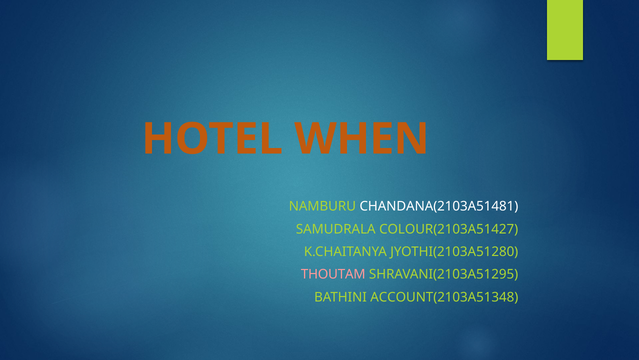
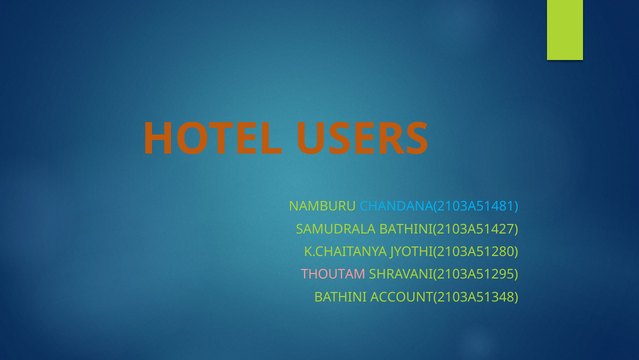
WHEN: WHEN -> USERS (362, 139)
CHANDANA(2103A51481 colour: white -> light blue (439, 206)
COLOUR(2103A51427: COLOUR(2103A51427 -> BATHINI(2103A51427 (449, 229)
